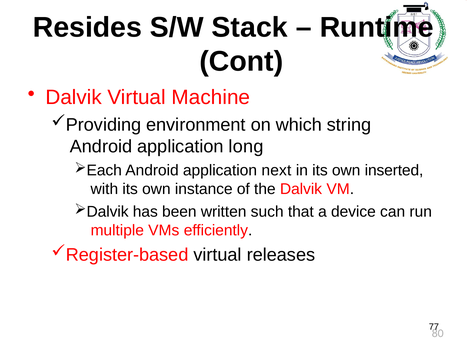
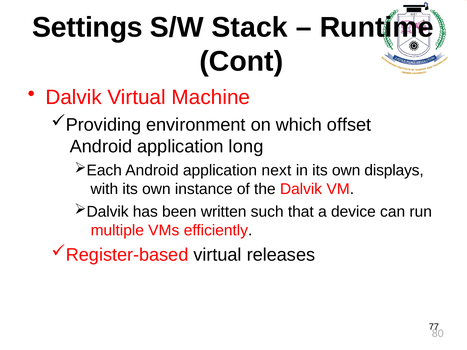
Resides: Resides -> Settings (87, 27)
string: string -> offset (349, 125)
inserted: inserted -> displays (394, 171)
